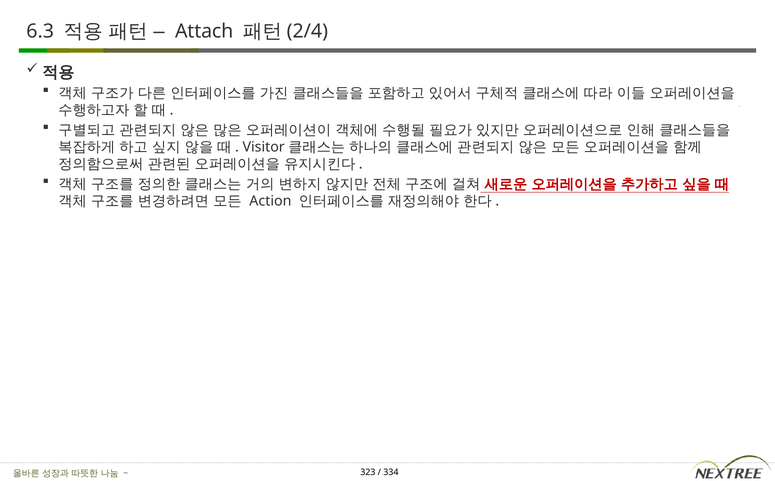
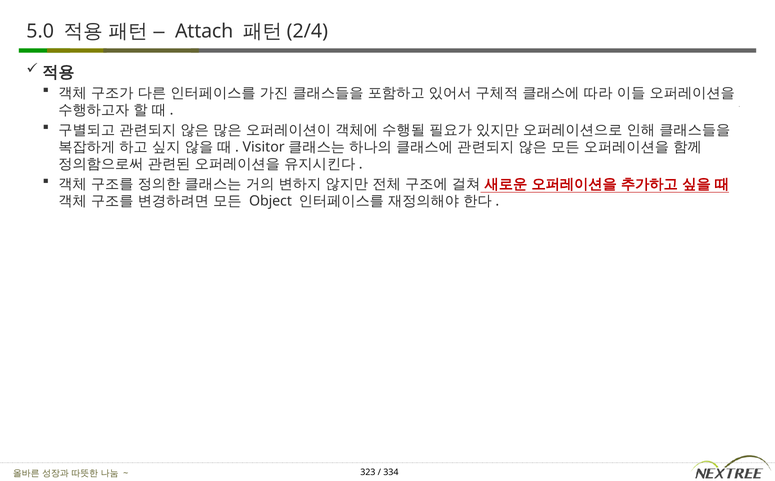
6.3: 6.3 -> 5.0 (40, 31)
Action: Action -> Object (271, 201)
